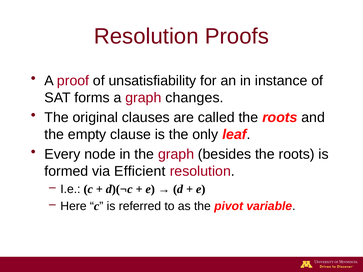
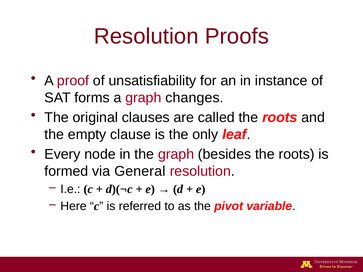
Efficient: Efficient -> General (140, 171)
